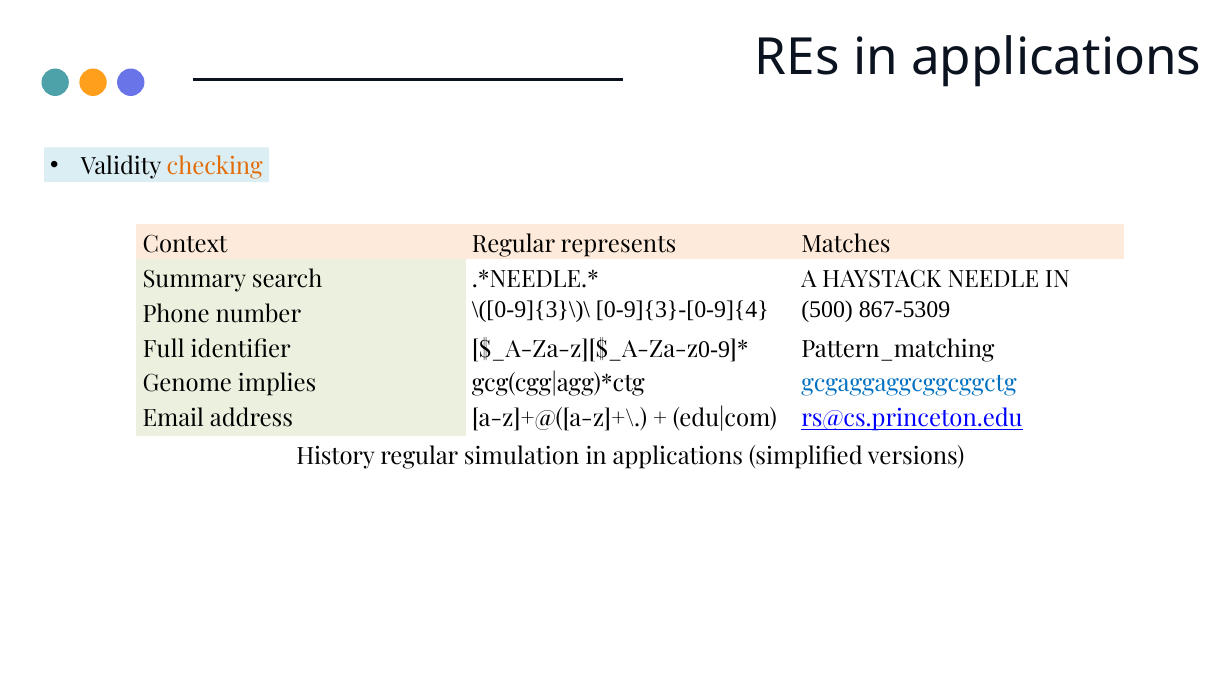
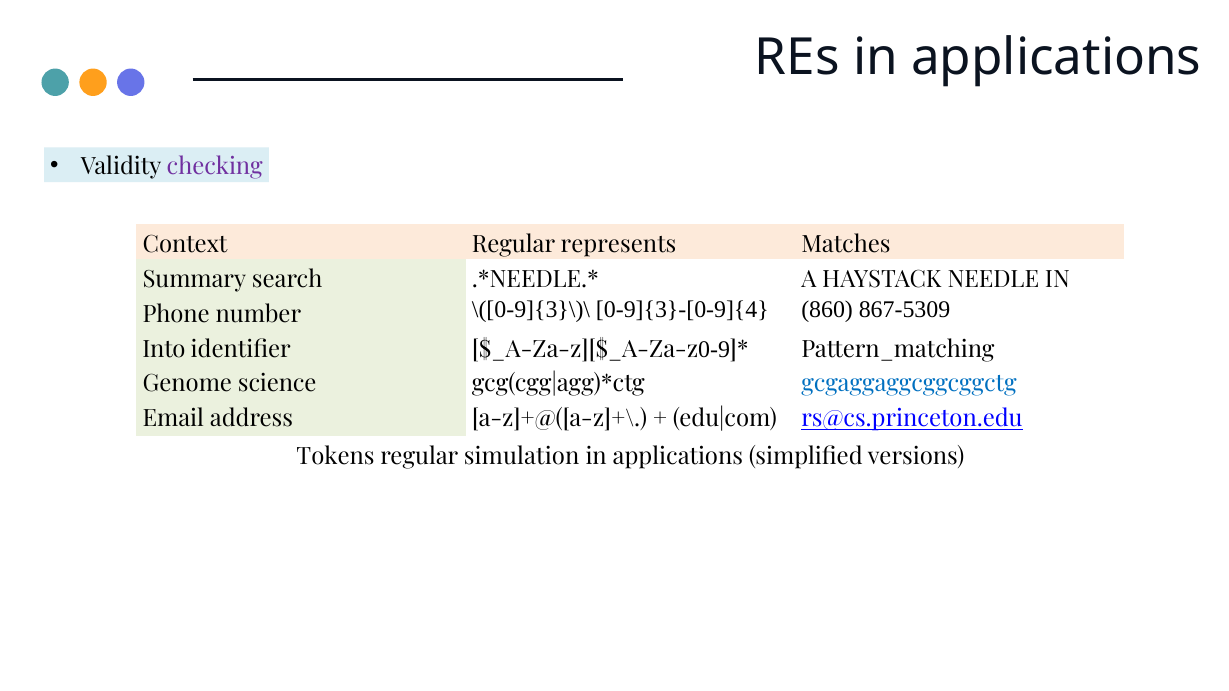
checking colour: orange -> purple (215, 166)
500: 500 -> 860 (827, 310)
Full: Full -> Into (164, 349)
implies: implies -> science (277, 384)
History: History -> Tokens (335, 457)
